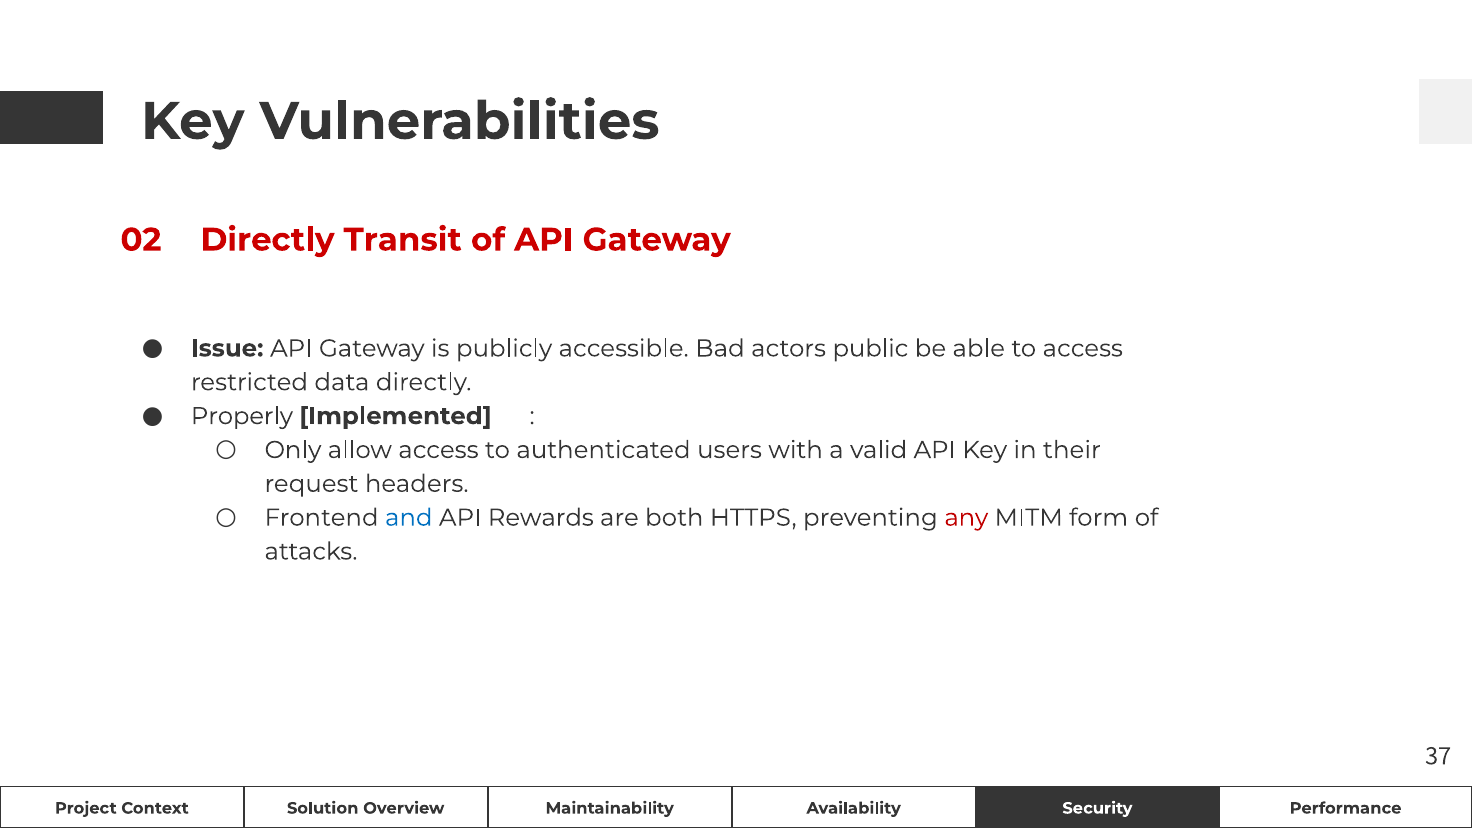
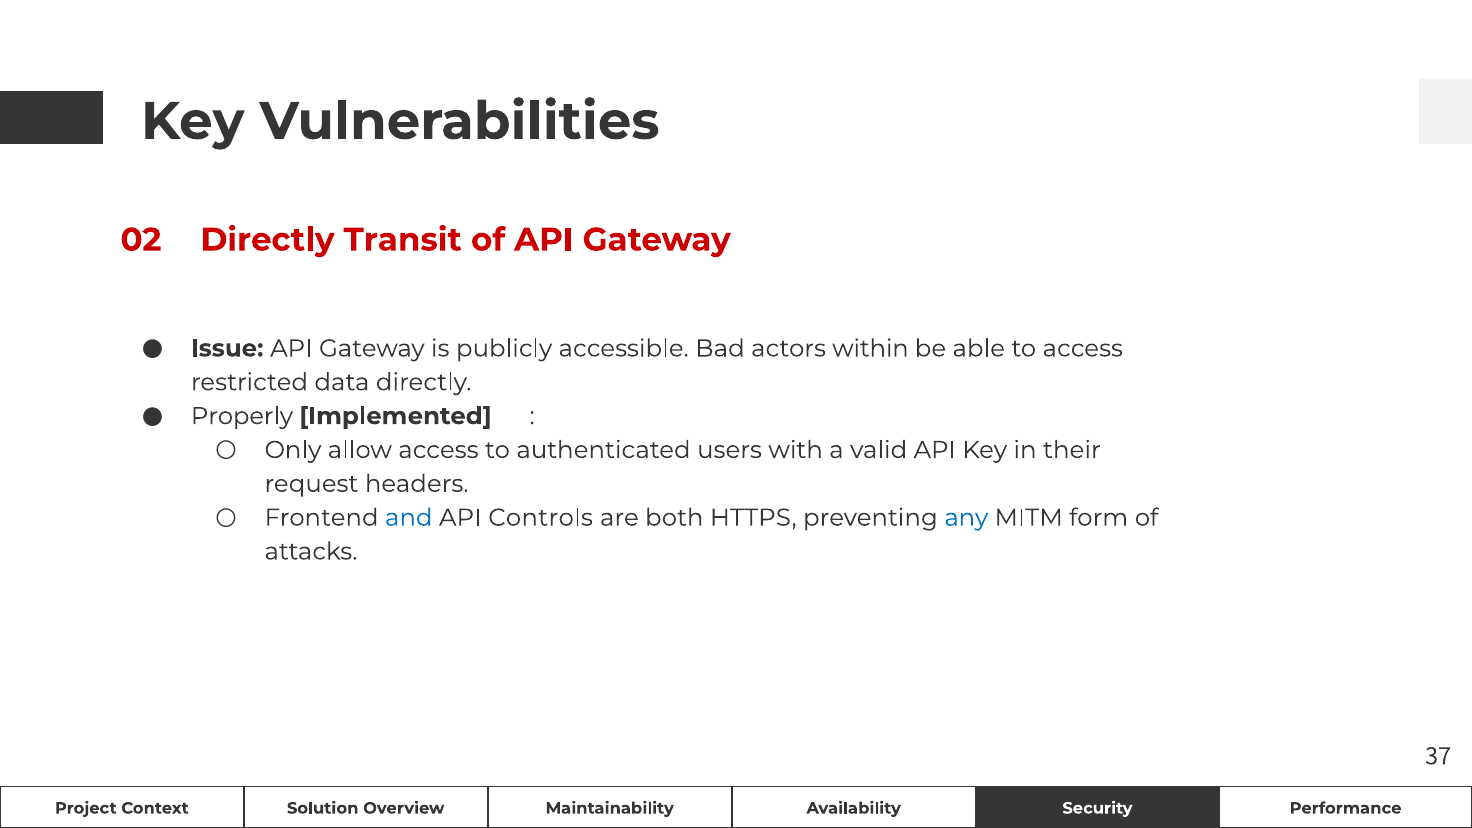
public: public -> within (870, 348)
Rewards: Rewards -> Controls (541, 518)
any colour: red -> blue (966, 518)
